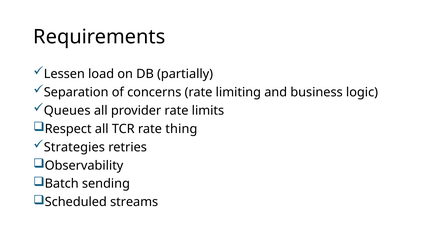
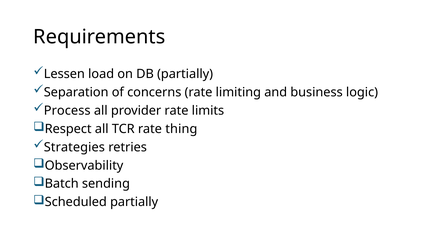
Queues: Queues -> Process (67, 110)
Scheduled streams: streams -> partially (134, 202)
